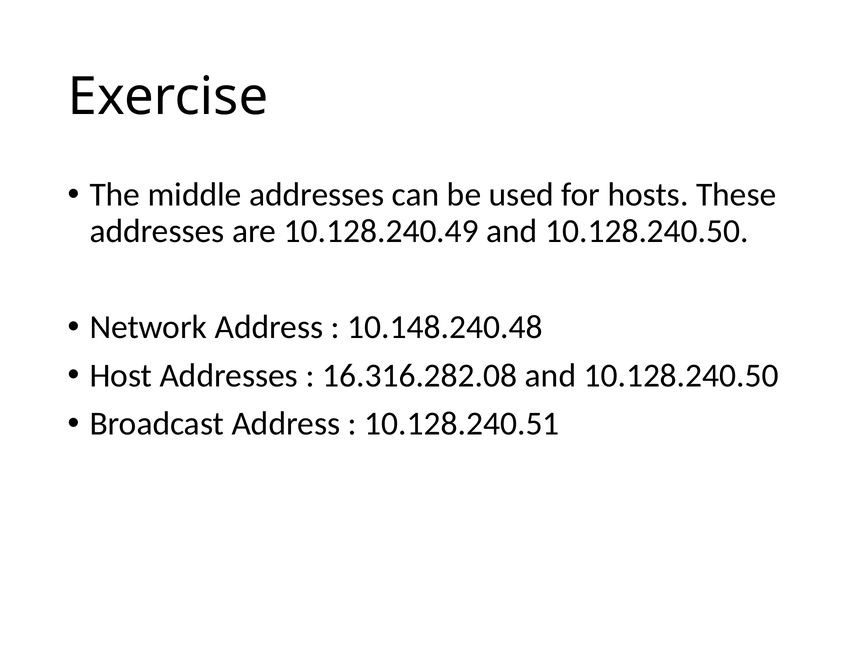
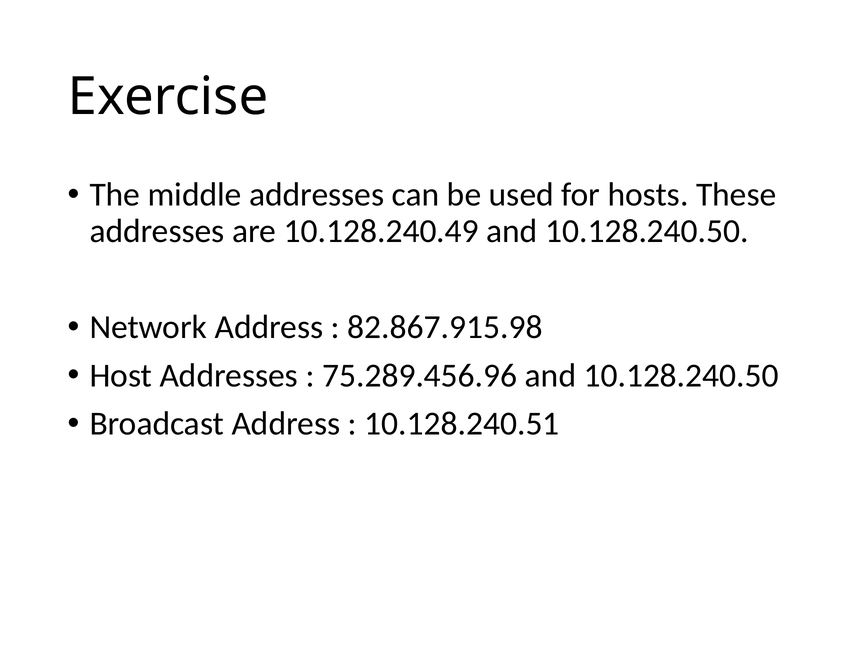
10.148.240.48: 10.148.240.48 -> 82.867.915.98 (445, 327)
16.316.282.08: 16.316.282.08 -> 75.289.456.96 (420, 375)
